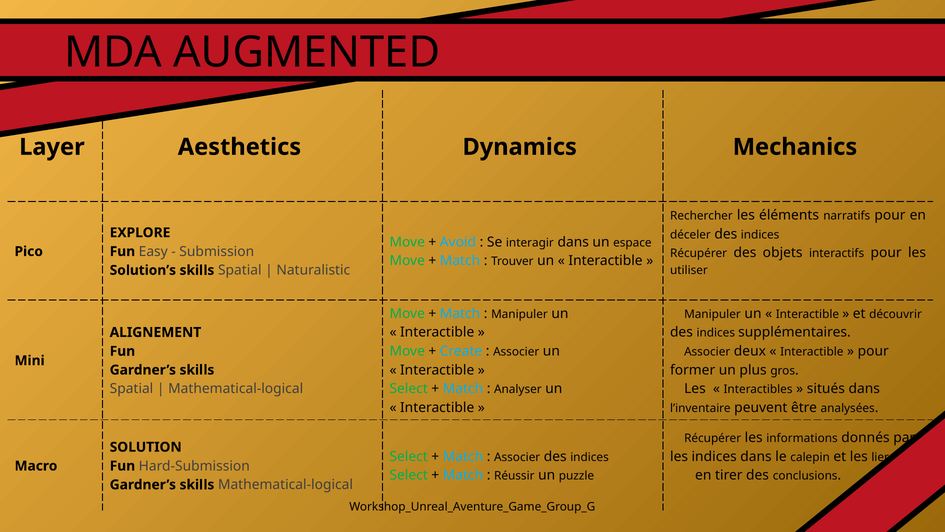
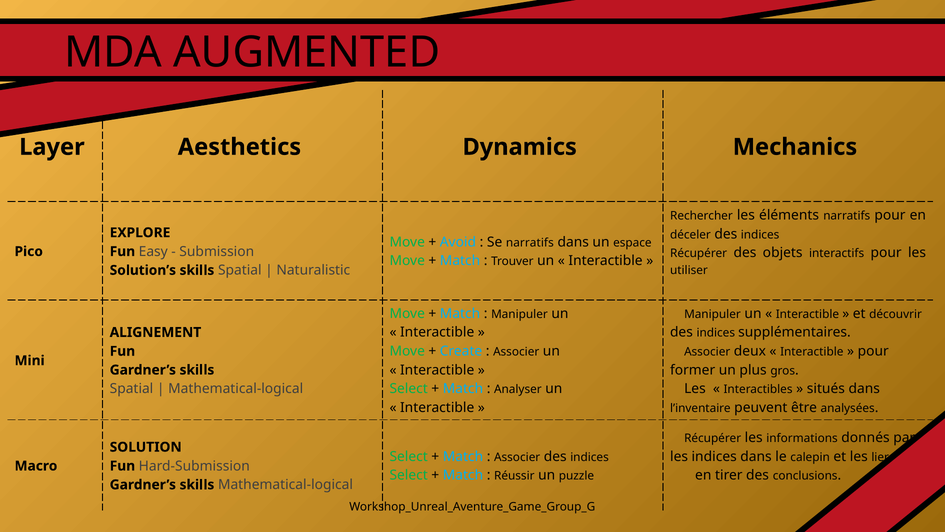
Se interagir: interagir -> narratifs (530, 243)
